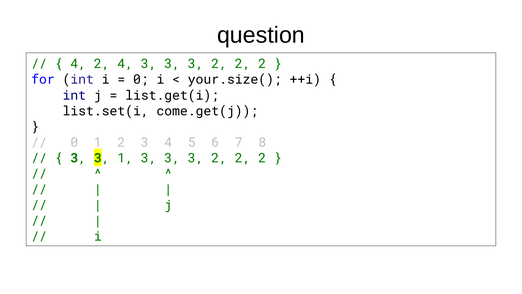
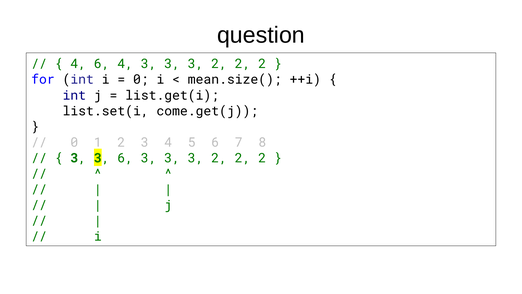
4 2: 2 -> 6 (102, 64)
your.size(: your.size( -> mean.size( (235, 80)
3 1: 1 -> 6 (125, 158)
